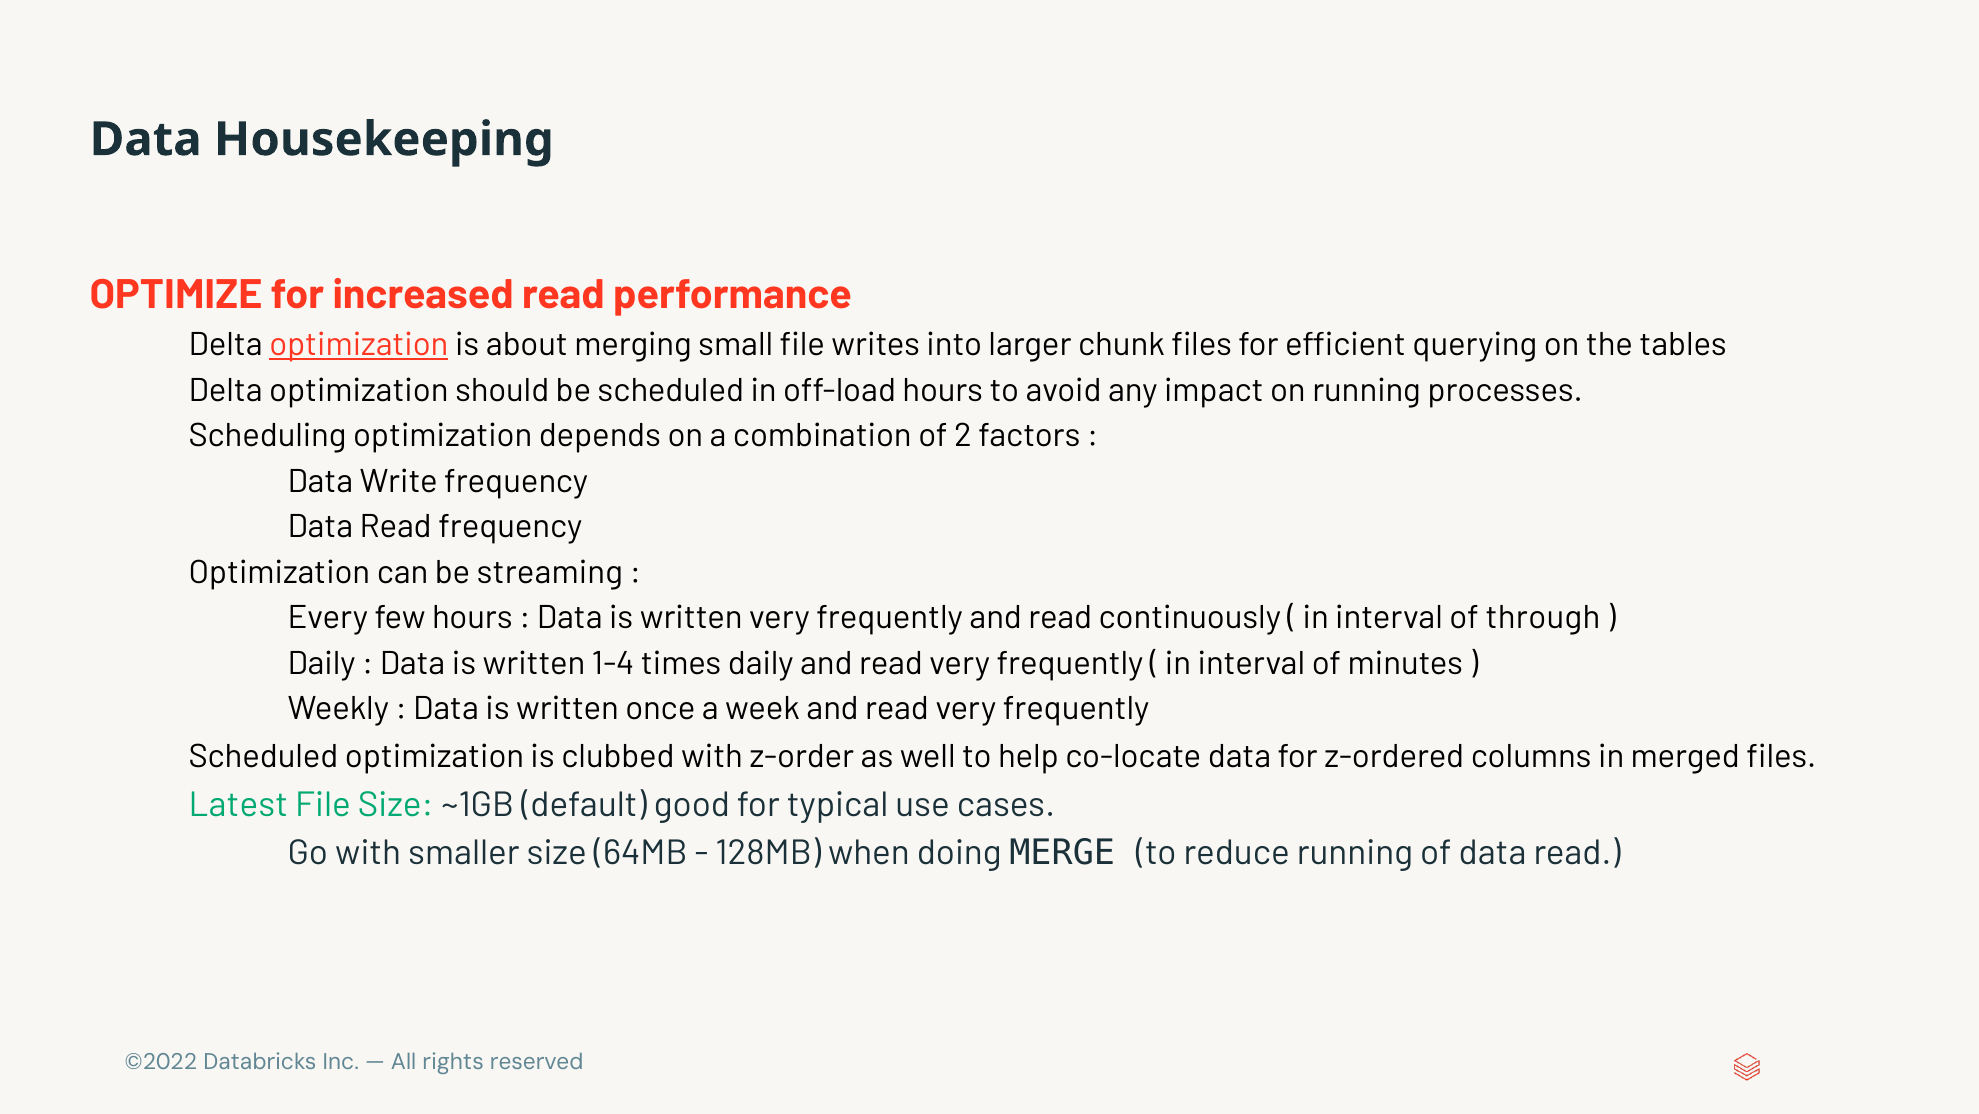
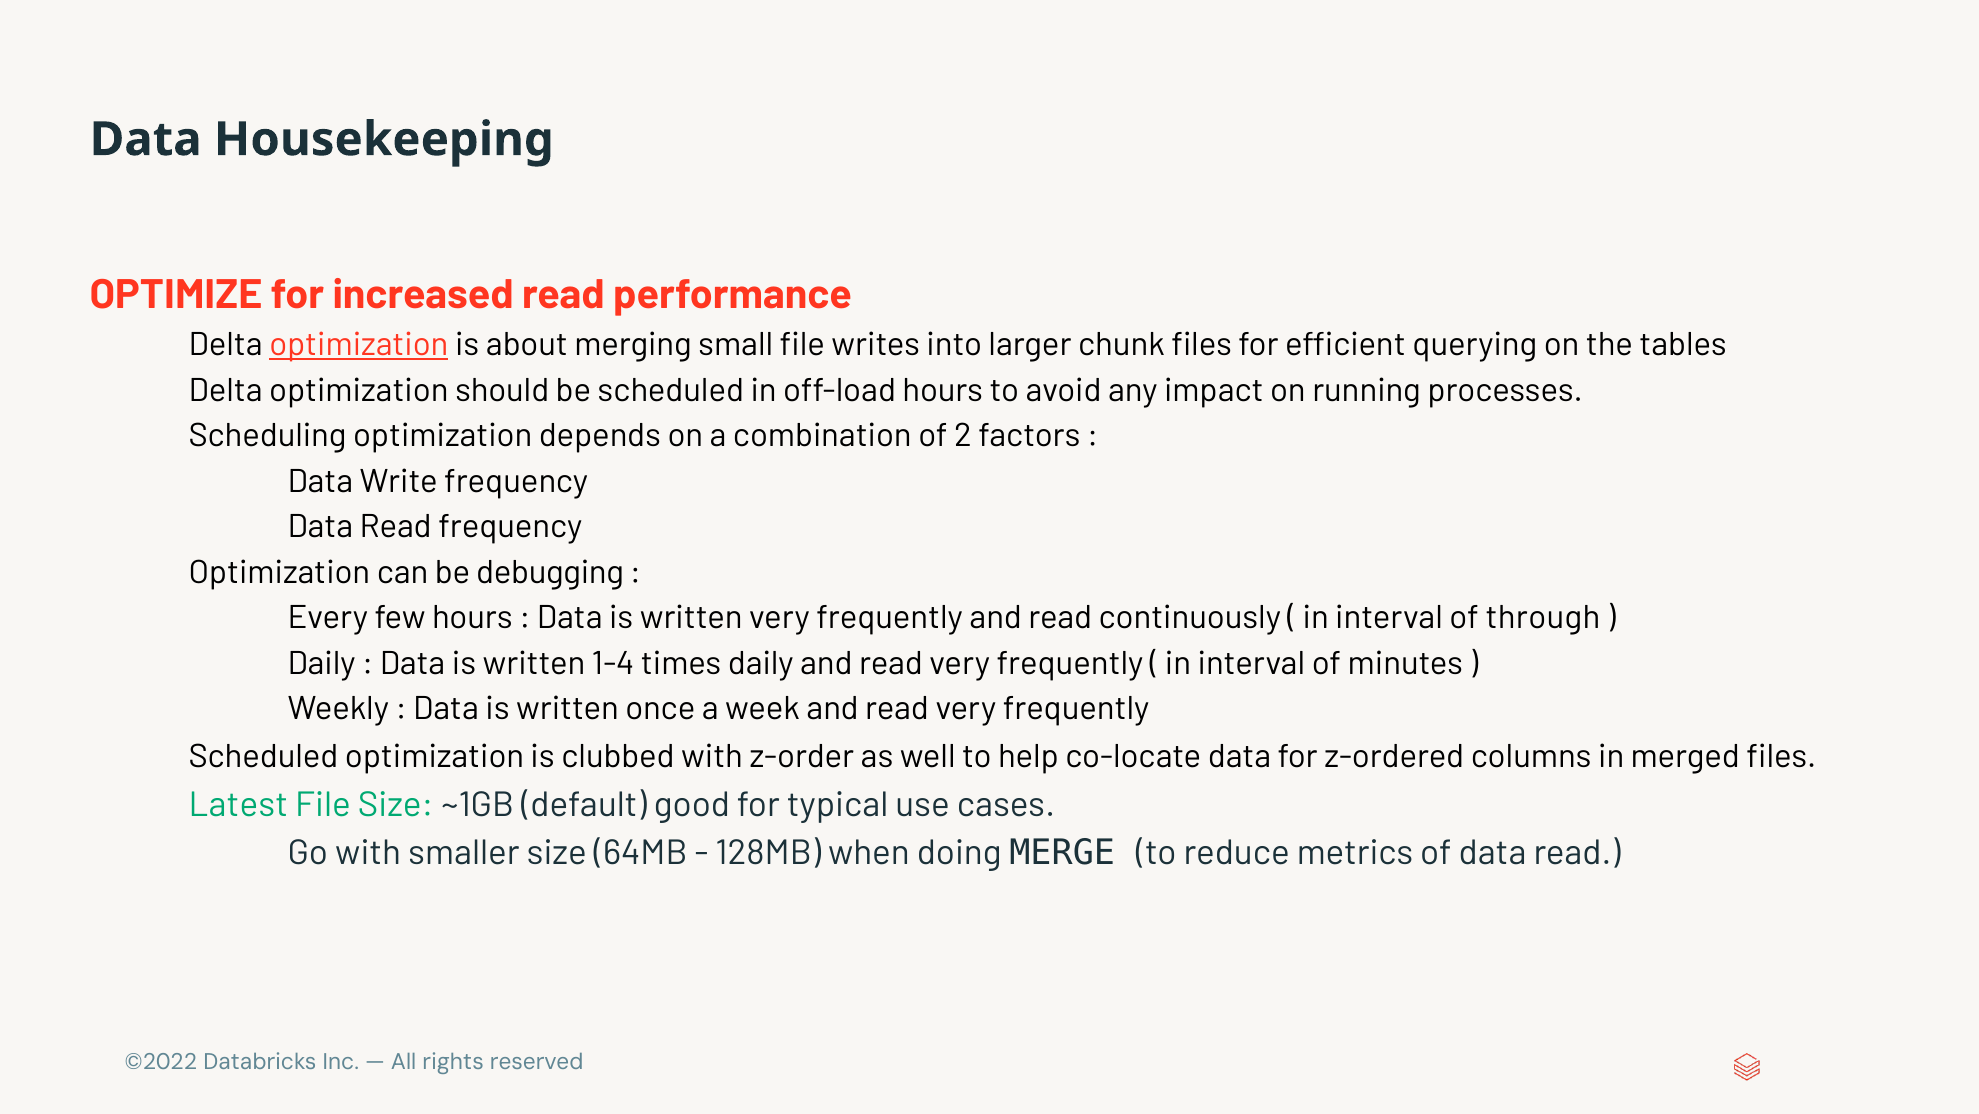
streaming: streaming -> debugging (550, 572)
reduce running: running -> metrics (1355, 853)
